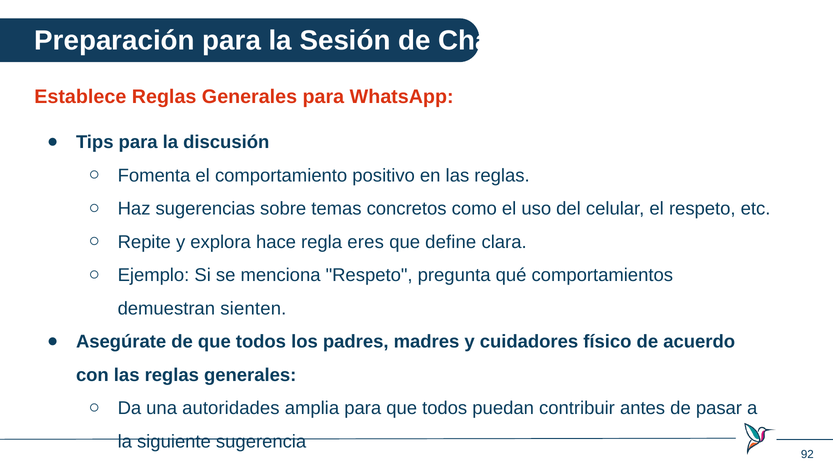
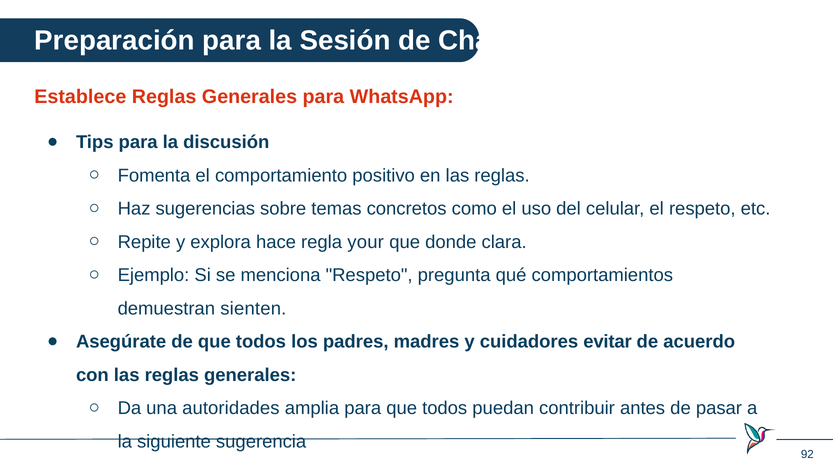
eres: eres -> your (366, 242)
define: define -> donde (451, 242)
físico: físico -> evitar (608, 342)
